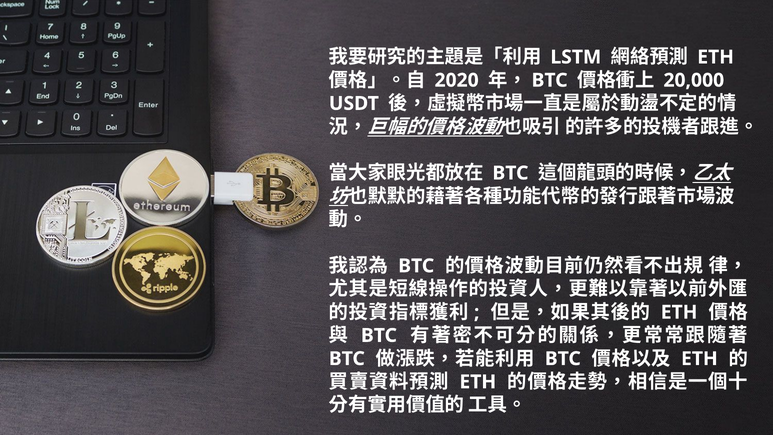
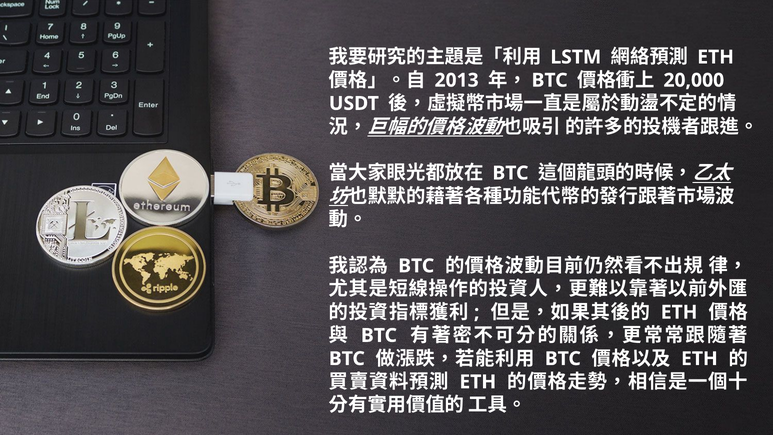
2020: 2020 -> 2013 (457, 80)
